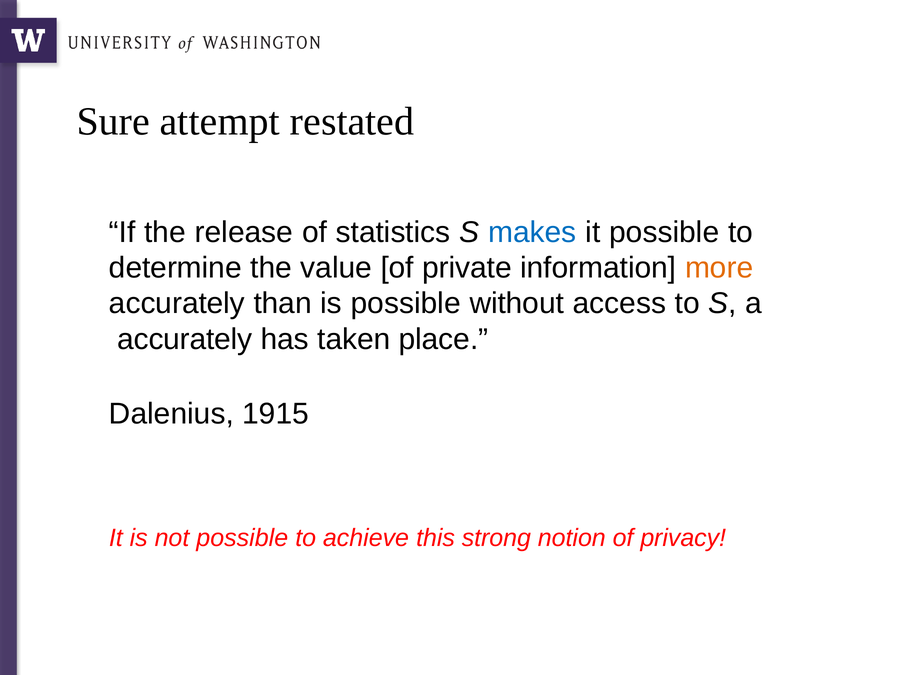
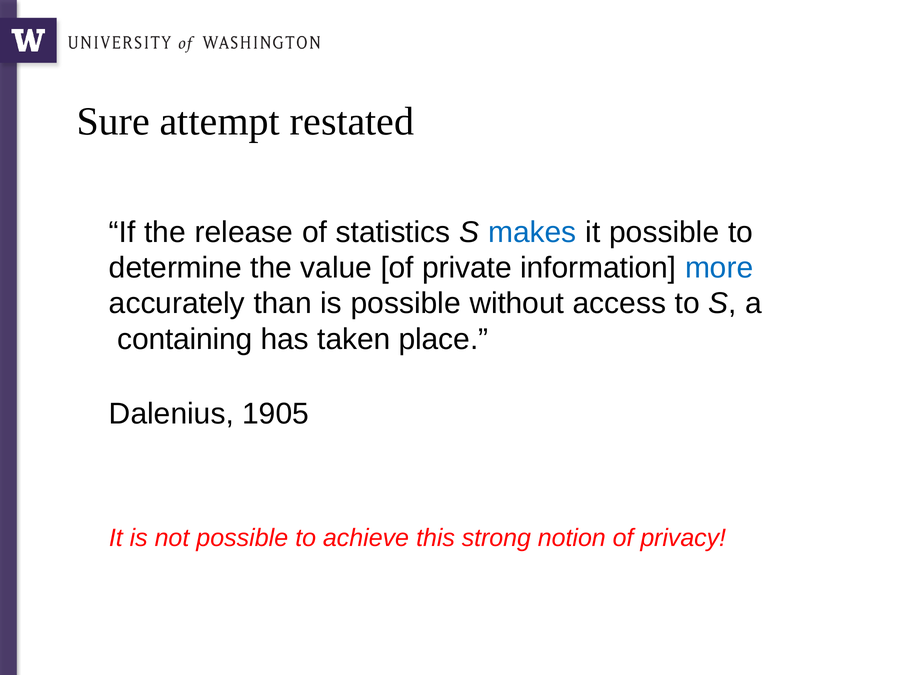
more colour: orange -> blue (719, 268)
accurately: accurately -> containing (185, 339)
1915: 1915 -> 1905 (276, 414)
